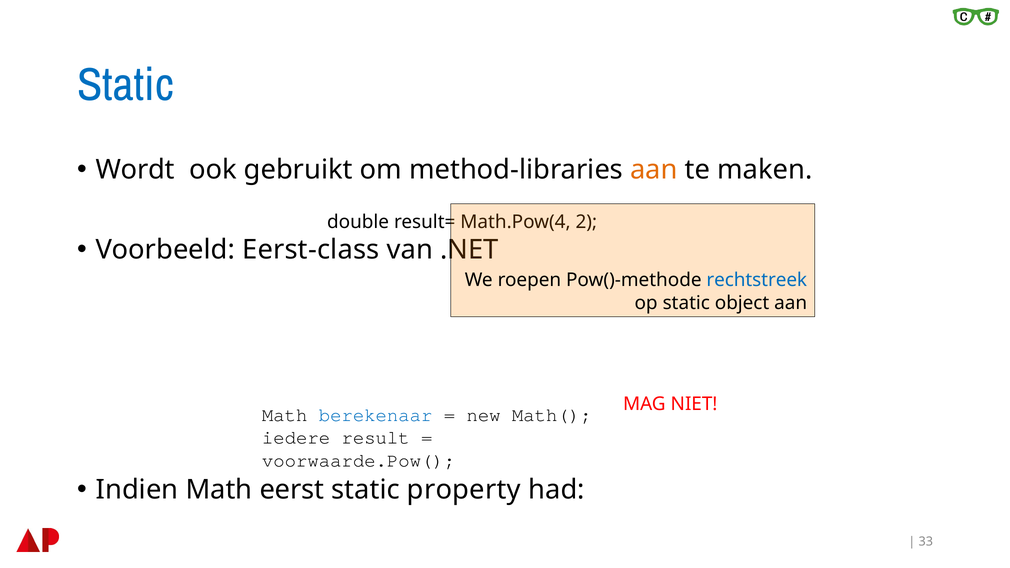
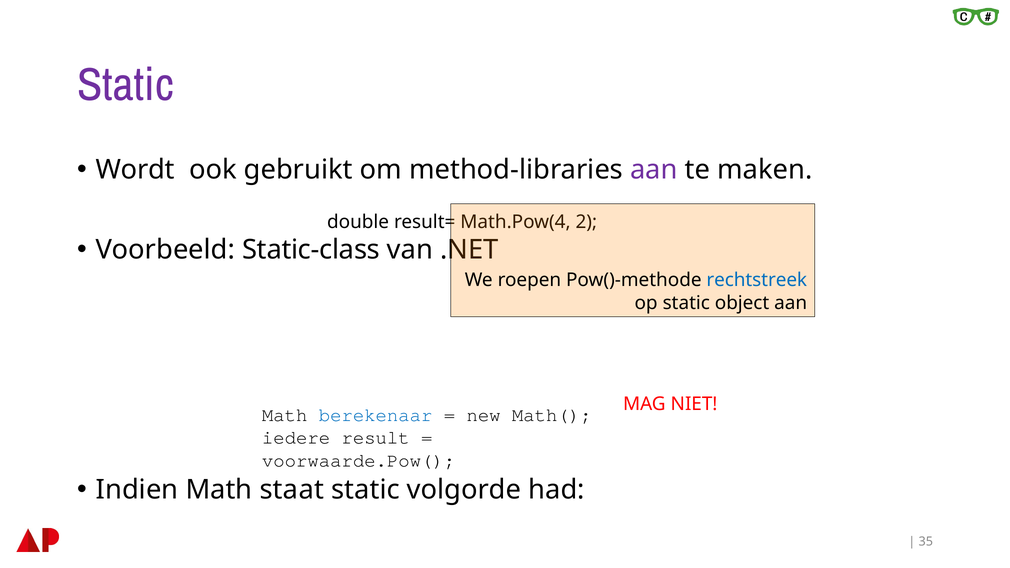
Static colour: blue -> purple (125, 85)
aan colour: orange -> purple (654, 170)
Eerst-class: Eerst-class -> Static-class (311, 250)
eerst: eerst -> staat (292, 490)
property: property -> volgorde (464, 490)
33: 33 -> 35 (926, 542)
